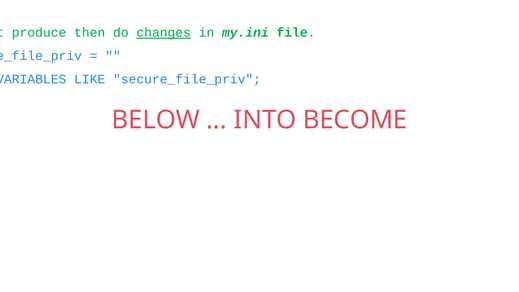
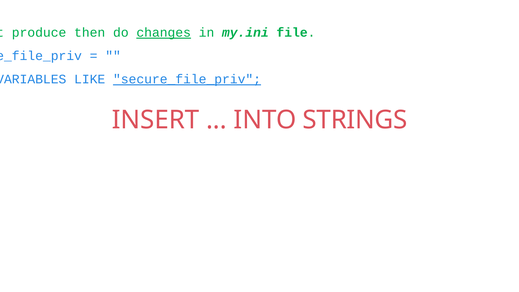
secure_file_priv underline: none -> present (187, 79)
BELOW: BELOW -> INSERT (156, 120)
BECOME: BECOME -> STRINGS (355, 120)
